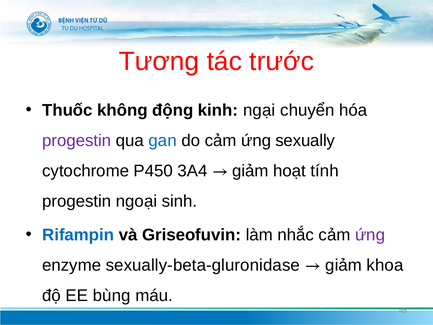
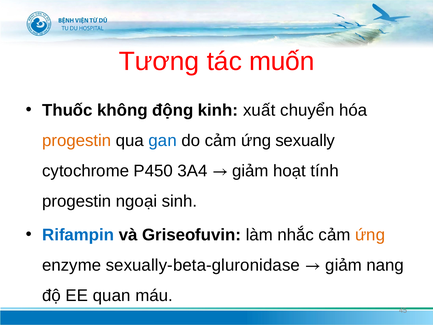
trước: trước -> muốn (282, 61)
ngại: ngại -> xuất (259, 110)
progestin colour: purple -> orange (77, 140)
ứng colour: purple -> orange (370, 235)
khoa: khoa -> nang (385, 265)
bùng: bùng -> quan (112, 295)
